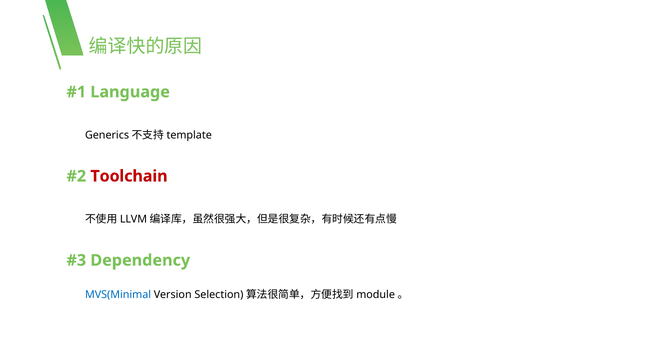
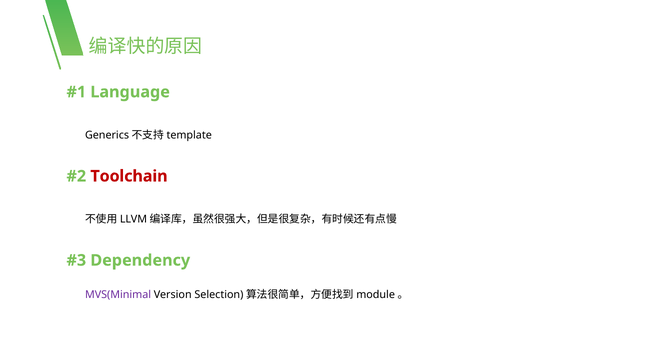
MVS(Minimal colour: blue -> purple (118, 295)
